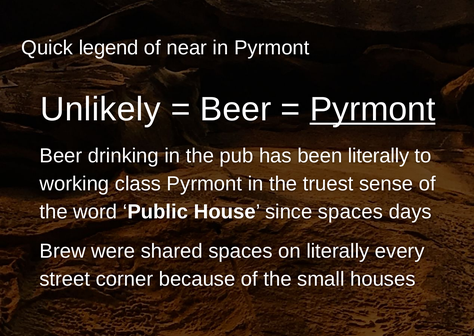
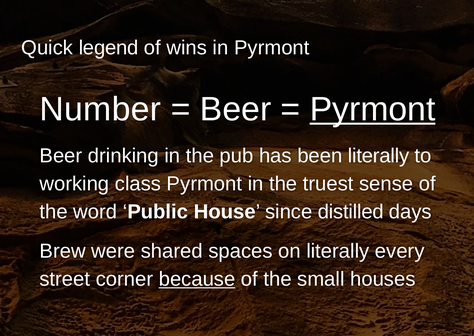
near: near -> wins (187, 48)
Unlikely: Unlikely -> Number (100, 109)
since spaces: spaces -> distilled (351, 211)
because underline: none -> present (197, 279)
